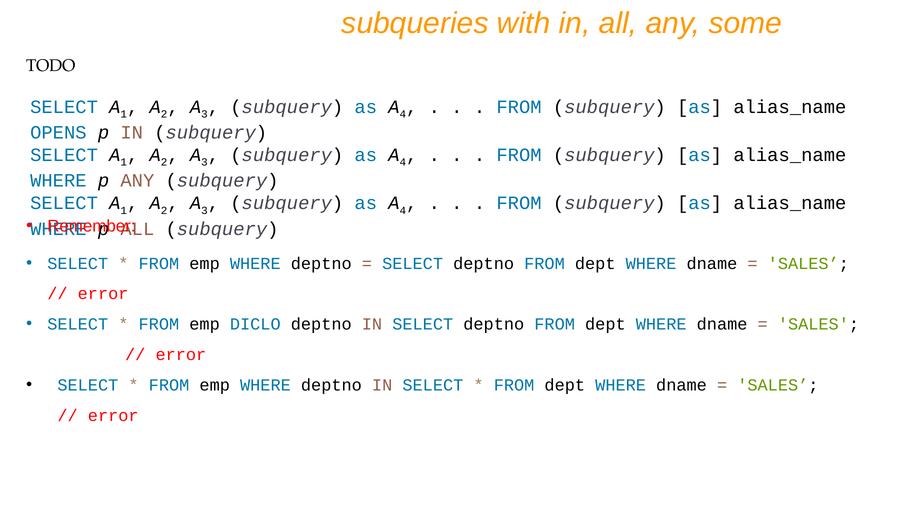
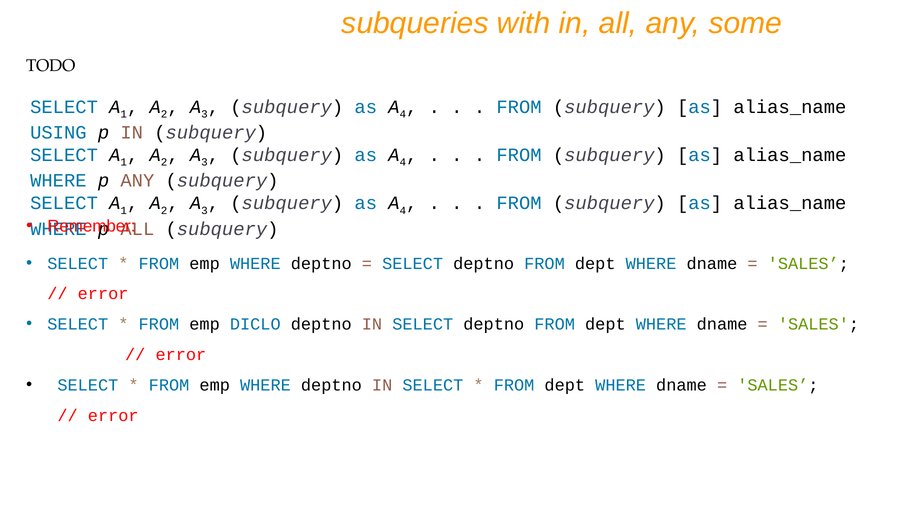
OPENS: OPENS -> USING (58, 133)
